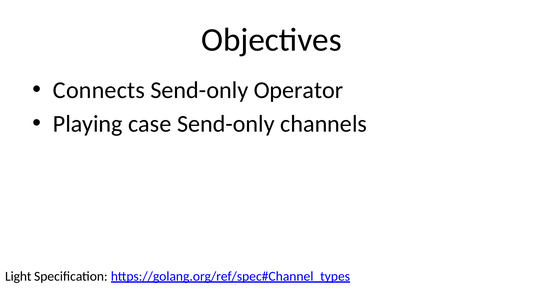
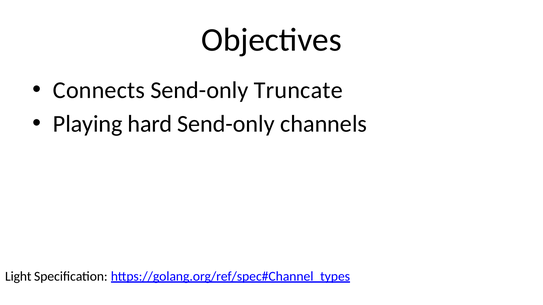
Operator: Operator -> Truncate (298, 90)
case: case -> hard (150, 124)
